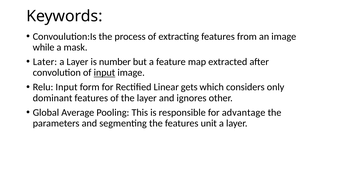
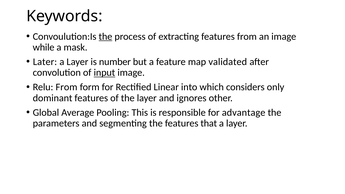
the underline: none -> present (105, 36)
extracted: extracted -> validated (228, 62)
Relu Input: Input -> From (67, 87)
gets: gets -> into (189, 87)
unit: unit -> that (209, 123)
